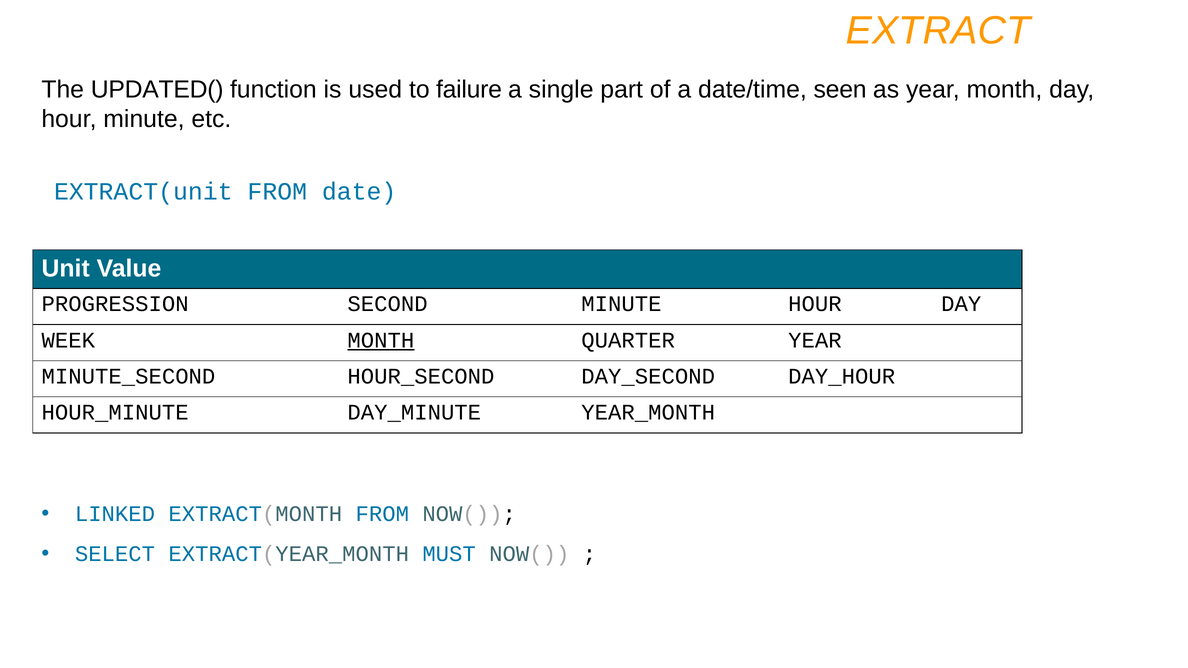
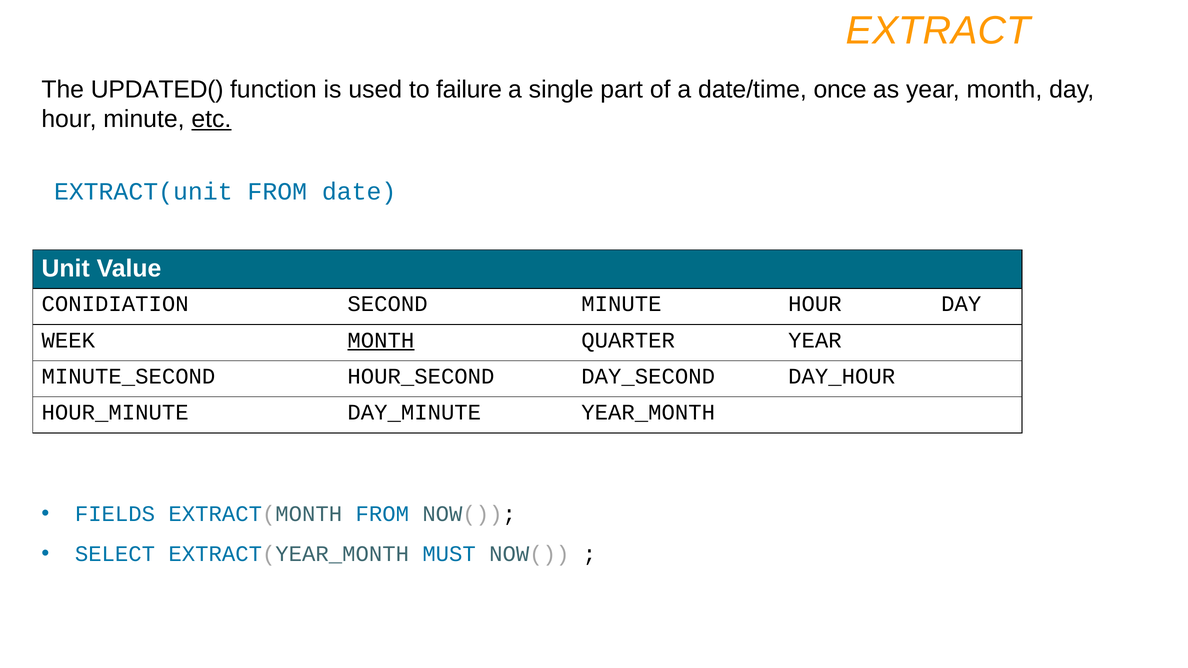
seen: seen -> once (840, 89)
etc underline: none -> present (211, 119)
PROGRESSION: PROGRESSION -> CONIDIATION (115, 304)
LINKED: LINKED -> FIELDS (115, 514)
